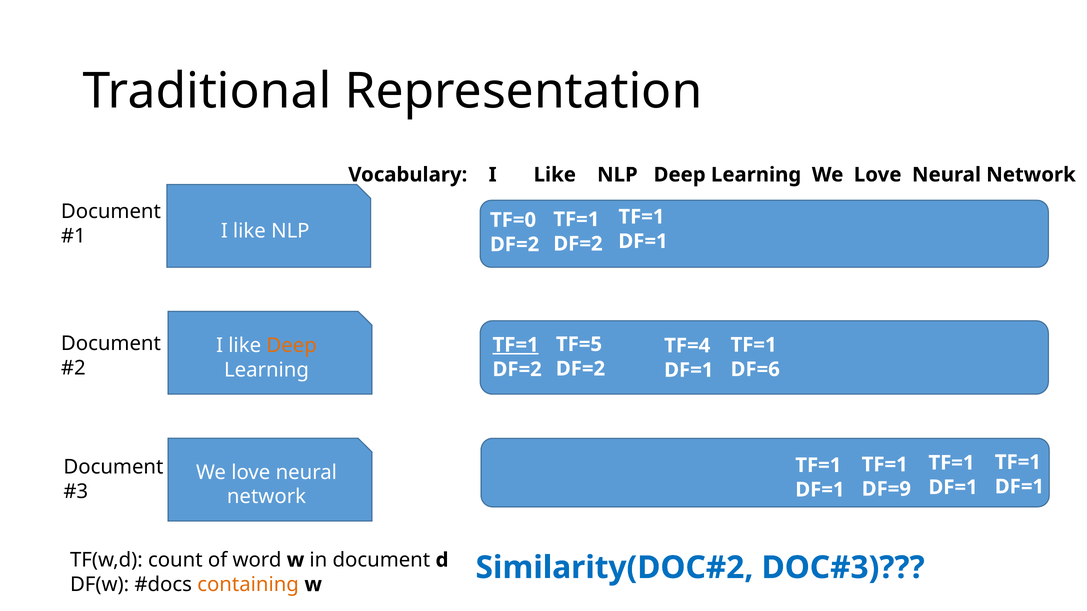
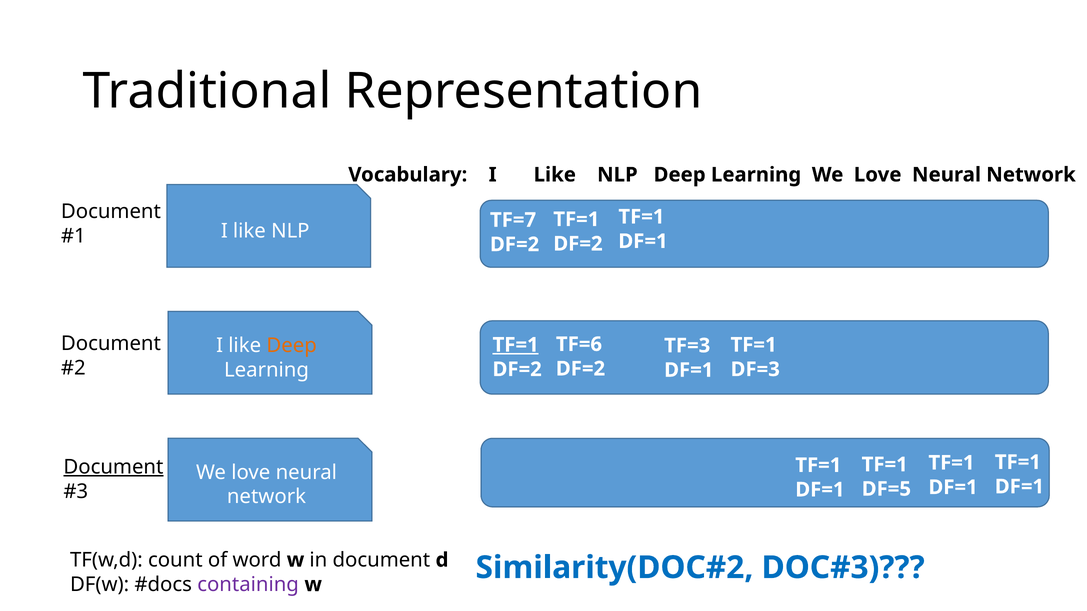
TF=0: TF=0 -> TF=7 (513, 220)
TF=5: TF=5 -> TF=6 (579, 345)
TF=4: TF=4 -> TF=3 (687, 346)
DF=6: DF=6 -> DF=3 (755, 370)
Document underline: none -> present (113, 467)
DF=9: DF=9 -> DF=5 (886, 489)
containing colour: orange -> purple (248, 585)
